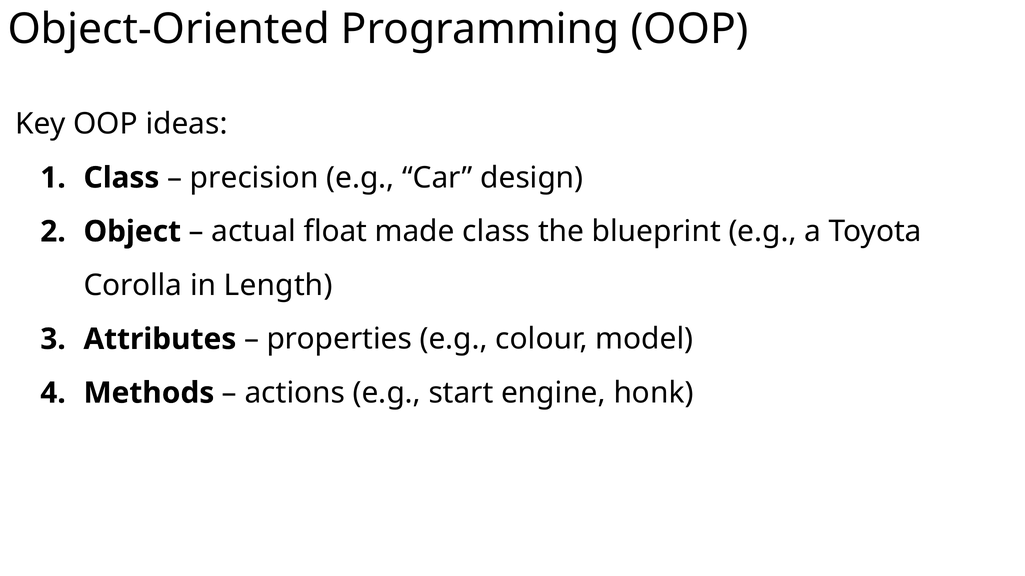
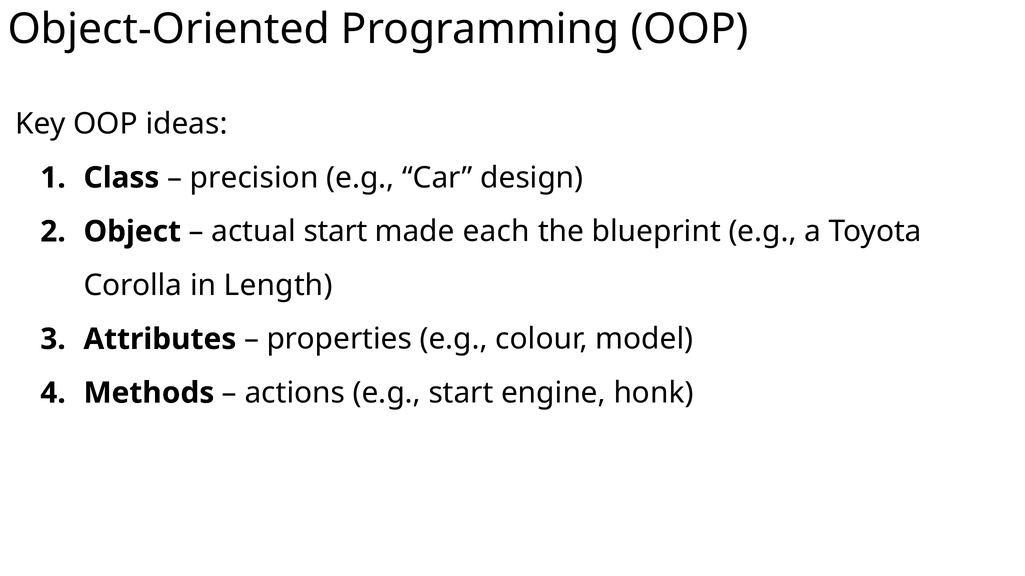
actual float: float -> start (336, 232)
made class: class -> each (496, 232)
